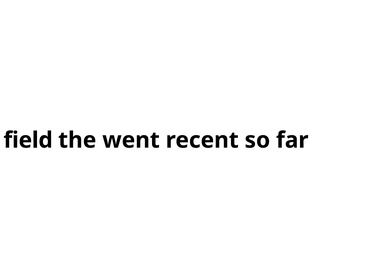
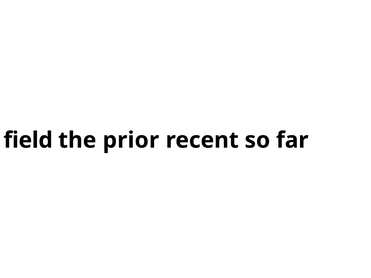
went: went -> prior (131, 140)
